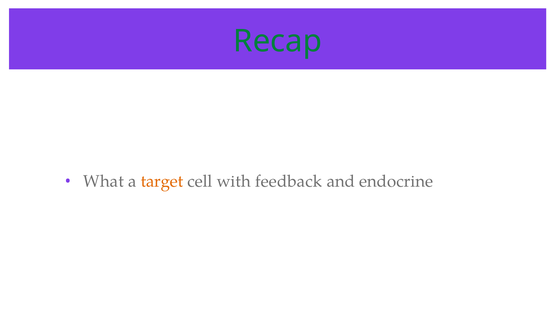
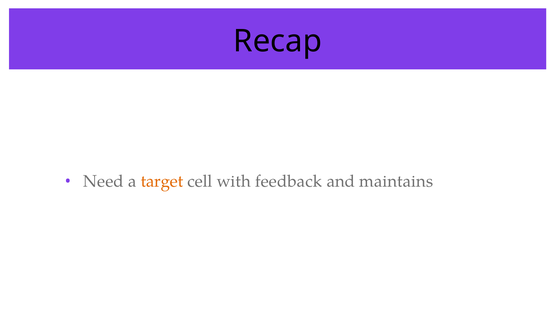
Recap colour: green -> black (278, 41)
What: What -> Need (103, 181)
endocrine: endocrine -> maintains (396, 181)
